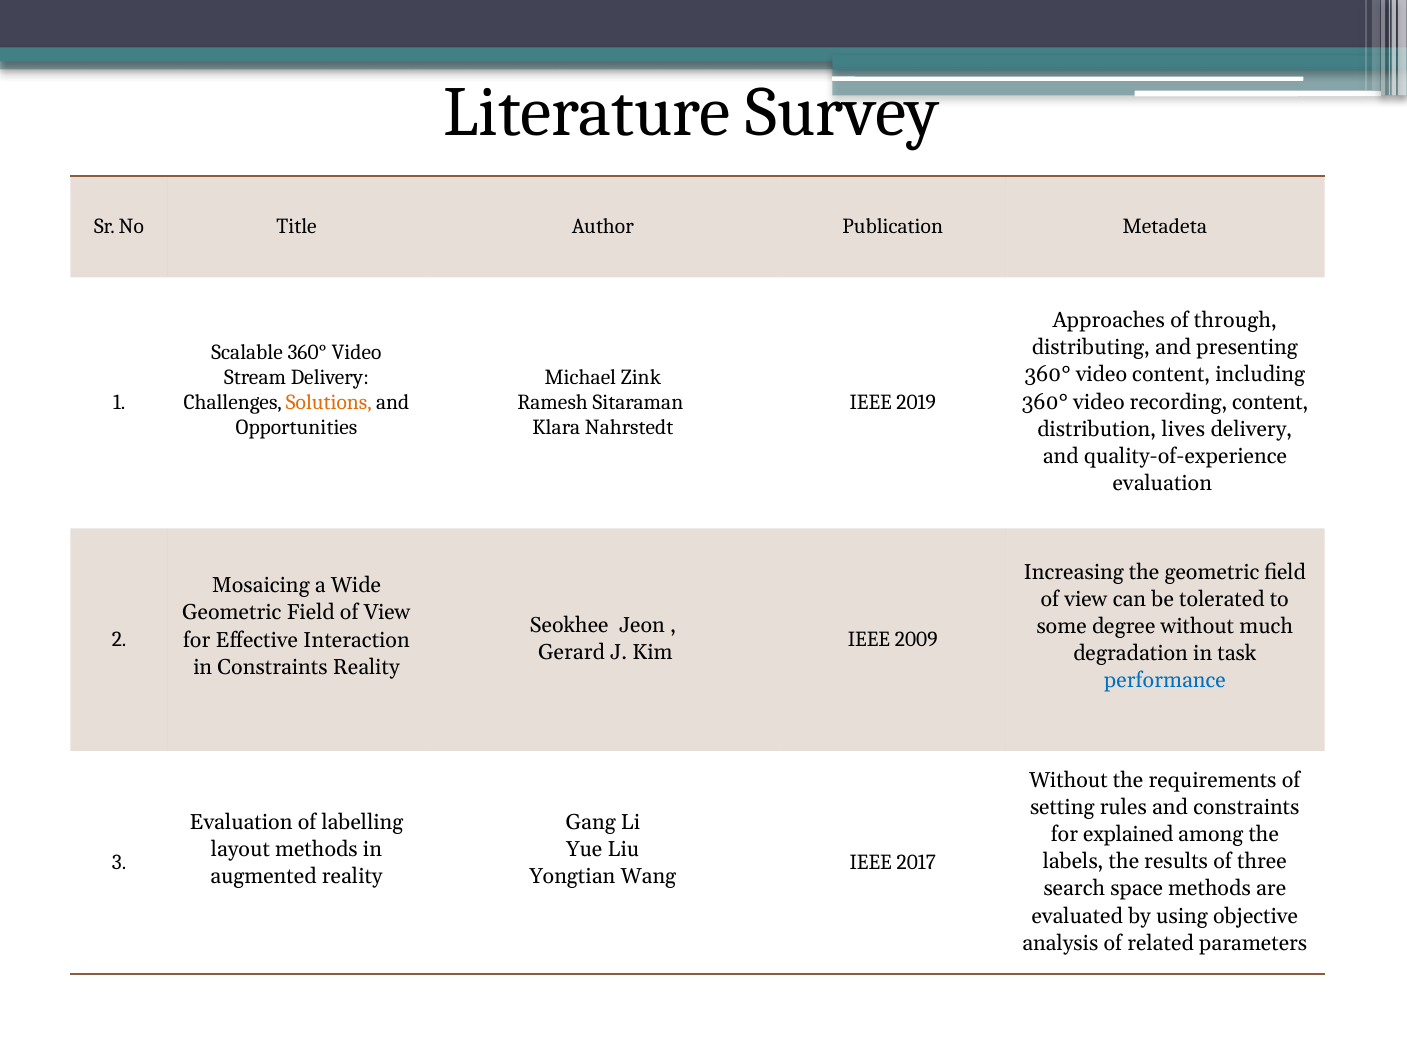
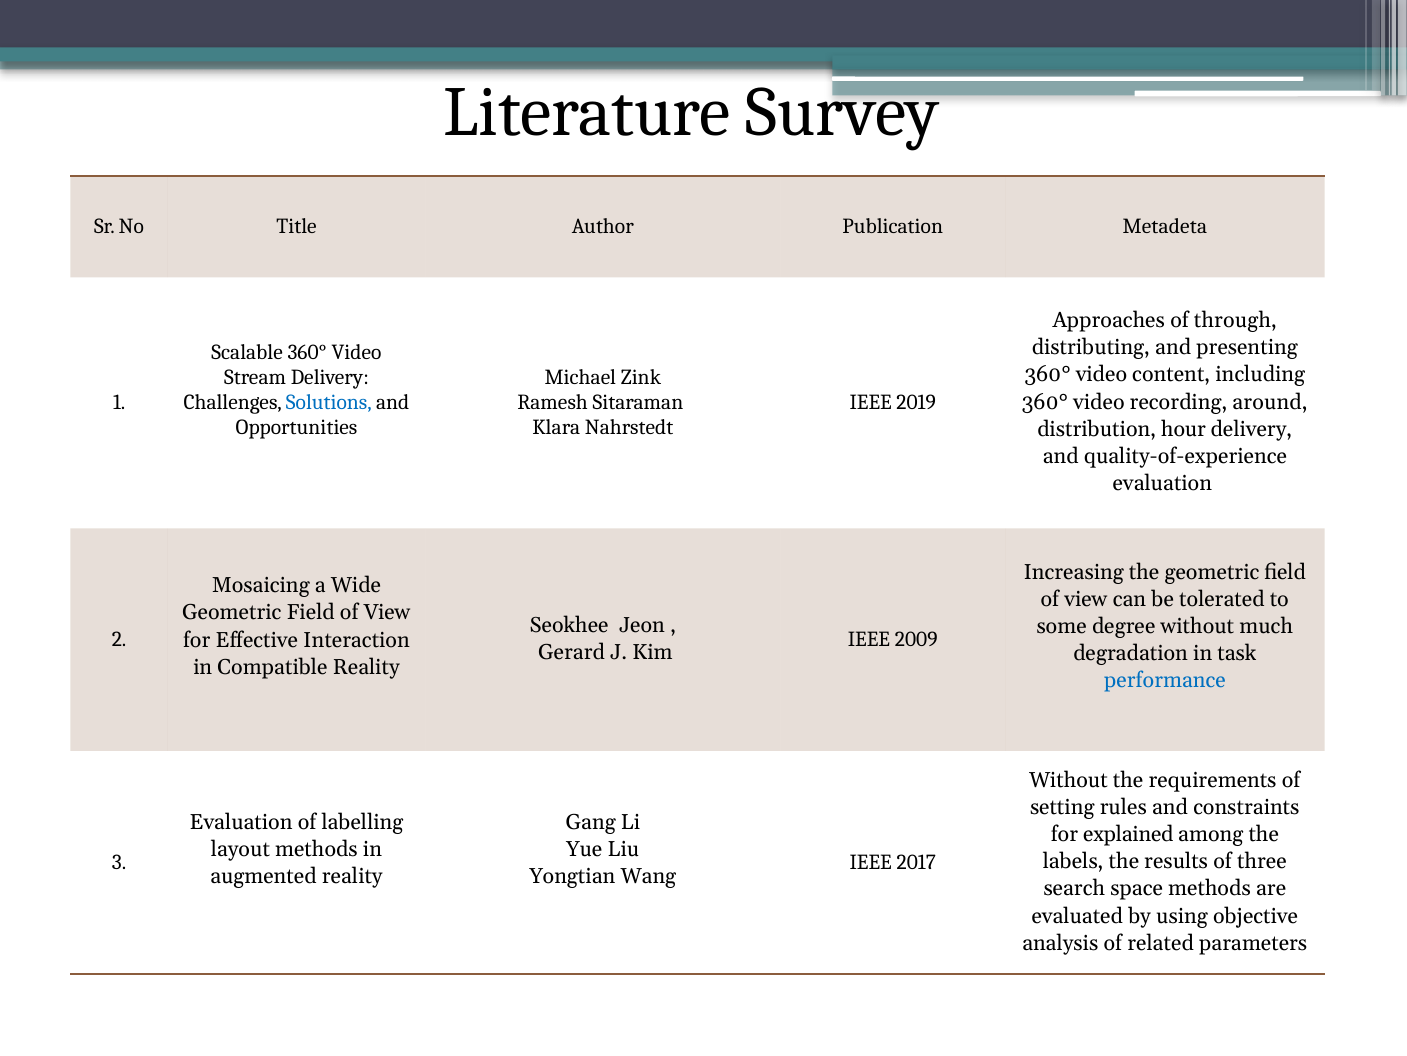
Solutions colour: orange -> blue (329, 402)
recording content: content -> around (1270, 402)
lives: lives -> hour (1184, 429)
in Constraints: Constraints -> Compatible (272, 667)
